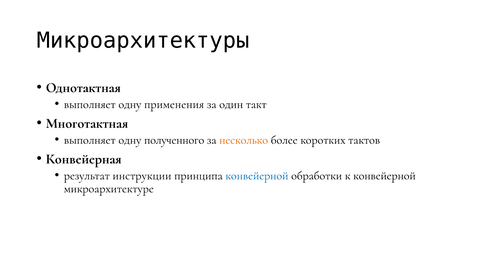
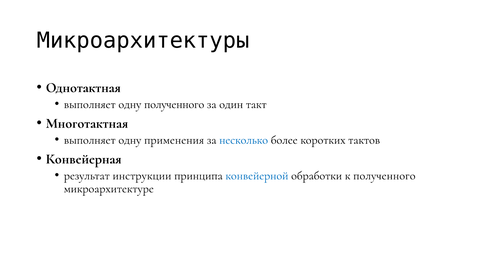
одну применения: применения -> полученного (174, 104)
полученного: полученного -> применения (174, 140)
несколько colour: orange -> blue (244, 140)
к конвейерной: конвейерной -> полученного (384, 176)
